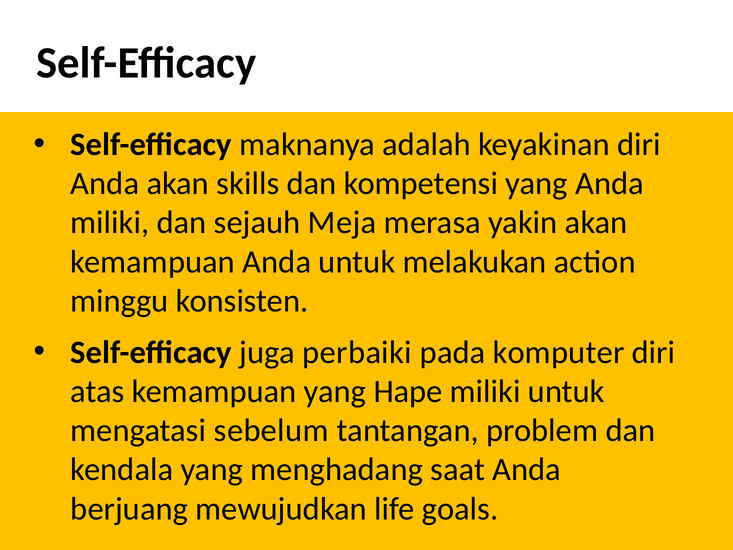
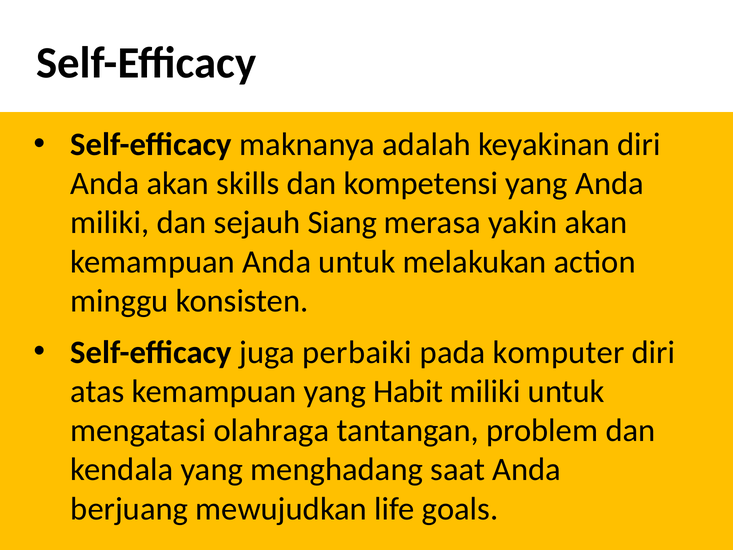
Meja: Meja -> Siang (342, 223)
Hape: Hape -> Habit (408, 391)
sebelum: sebelum -> olahraga (271, 430)
